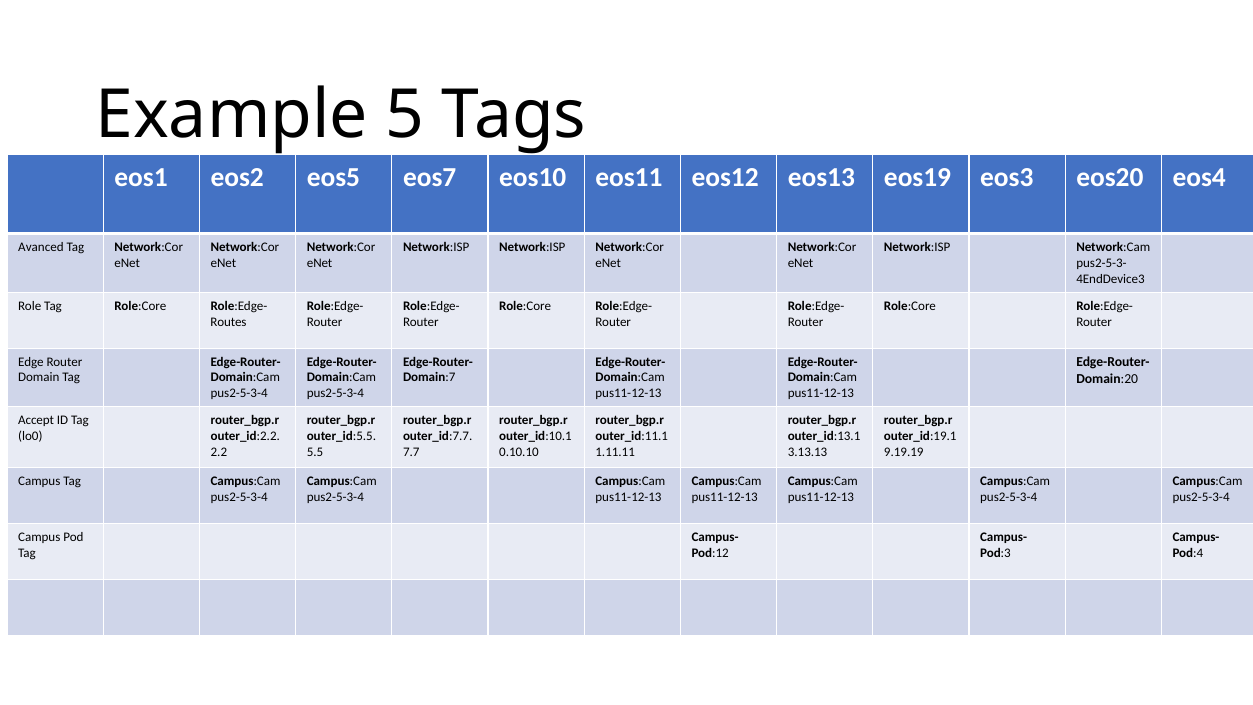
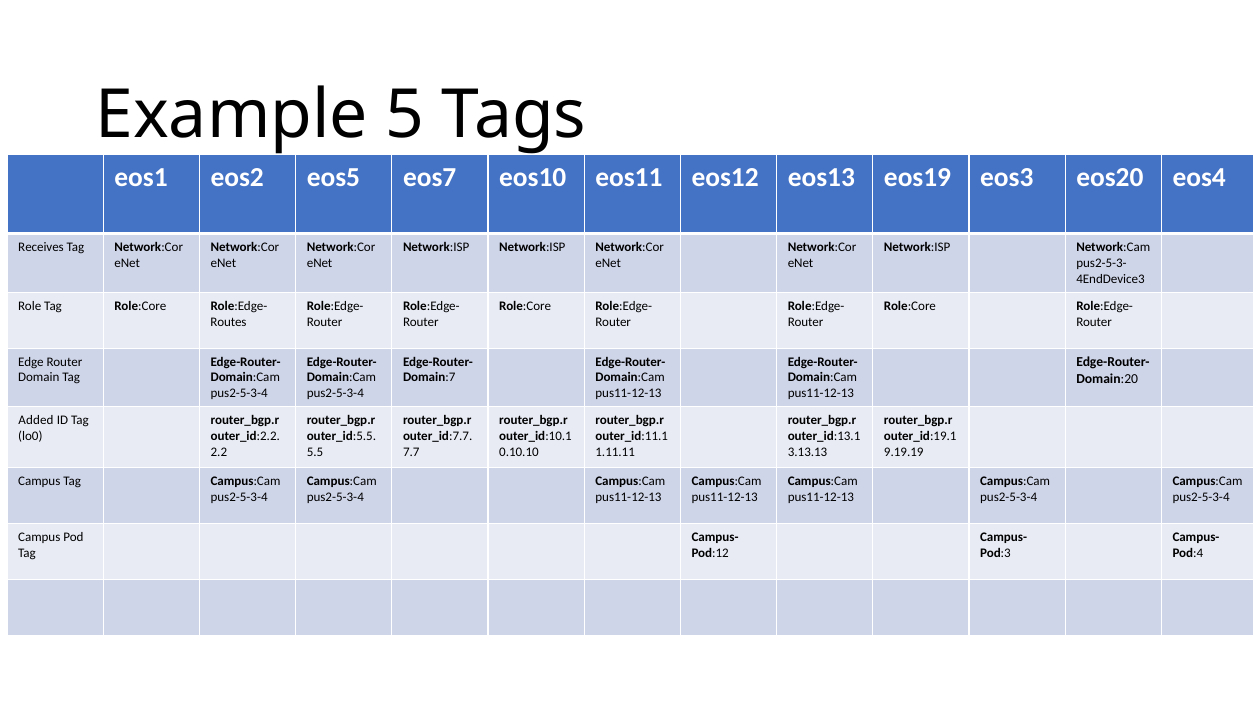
Avanced: Avanced -> Receives (41, 247)
Accept: Accept -> Added (36, 420)
